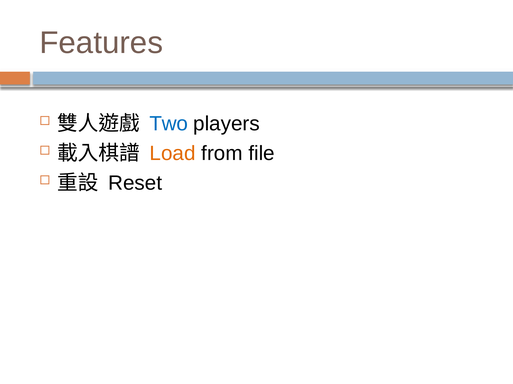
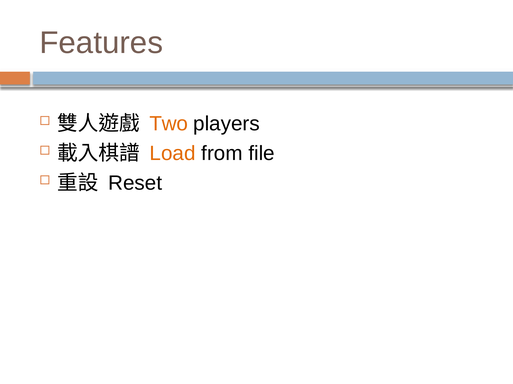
Two colour: blue -> orange (169, 124)
